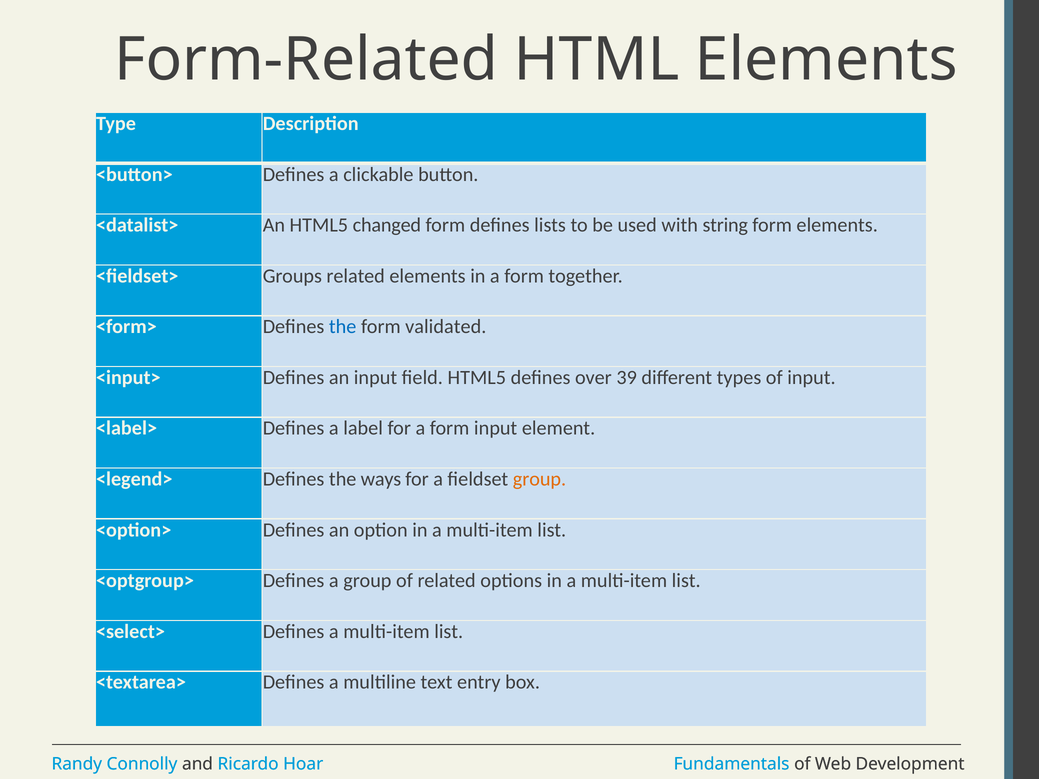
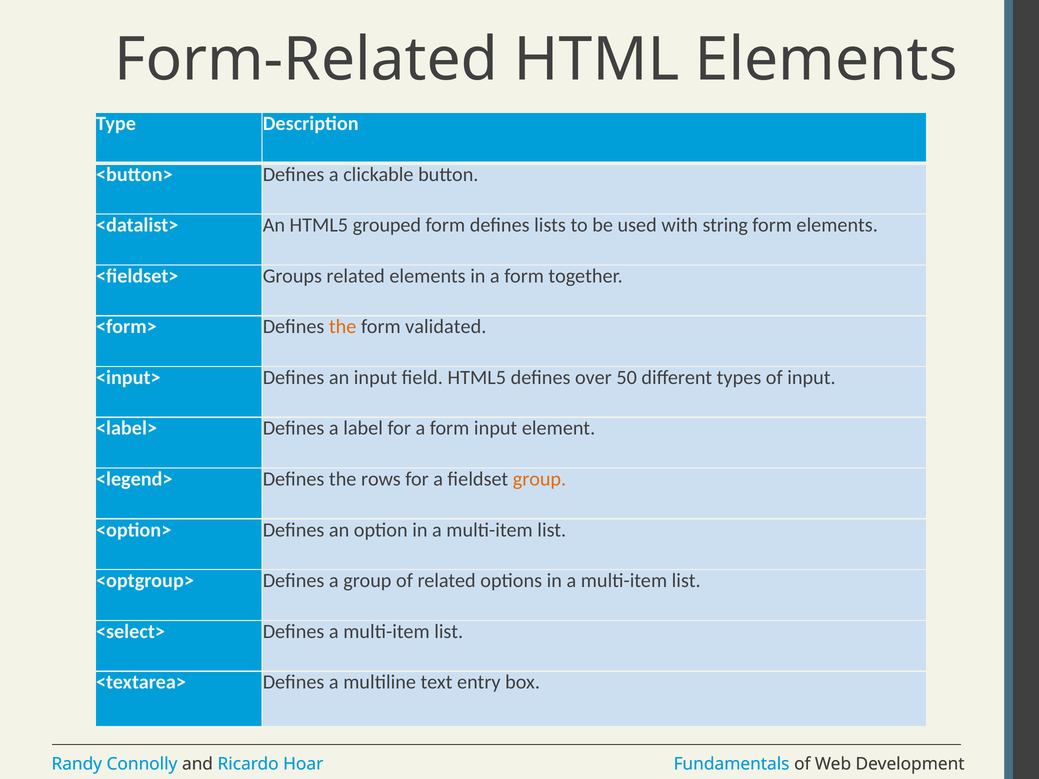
changed: changed -> grouped (387, 225)
the colour: blue -> orange (343, 327)
39: 39 -> 50 (627, 378)
ways: ways -> rows (381, 479)
